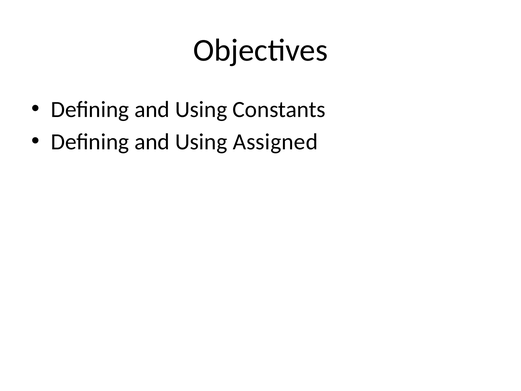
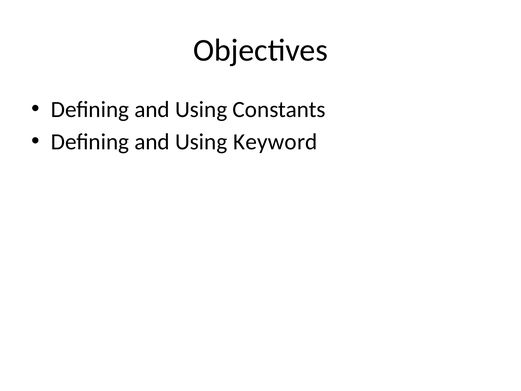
Assigned: Assigned -> Keyword (275, 142)
